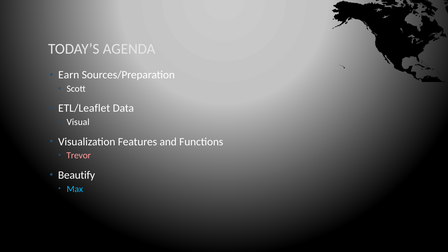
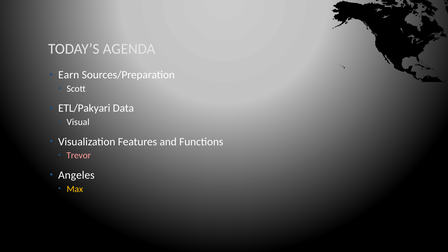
ETL/Leaflet: ETL/Leaflet -> ETL/Pakyari (84, 108)
Beautify: Beautify -> Angeles (76, 175)
Max colour: light blue -> yellow (75, 189)
